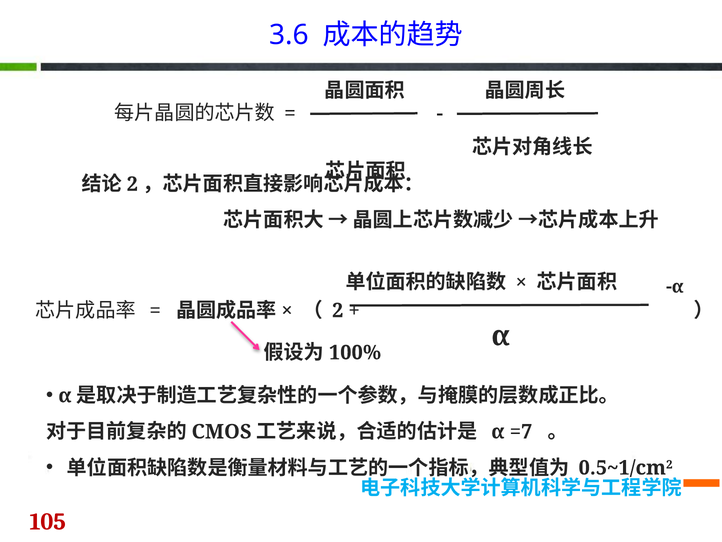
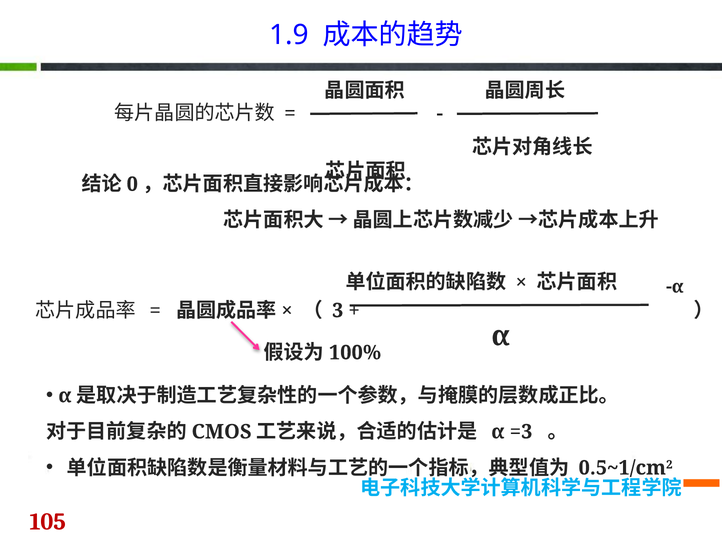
3.6: 3.6 -> 1.9 (289, 35)
2: 2 -> 0 (132, 184)
2: 2 -> 3 (338, 310)
=7: =7 -> =3 (521, 431)
